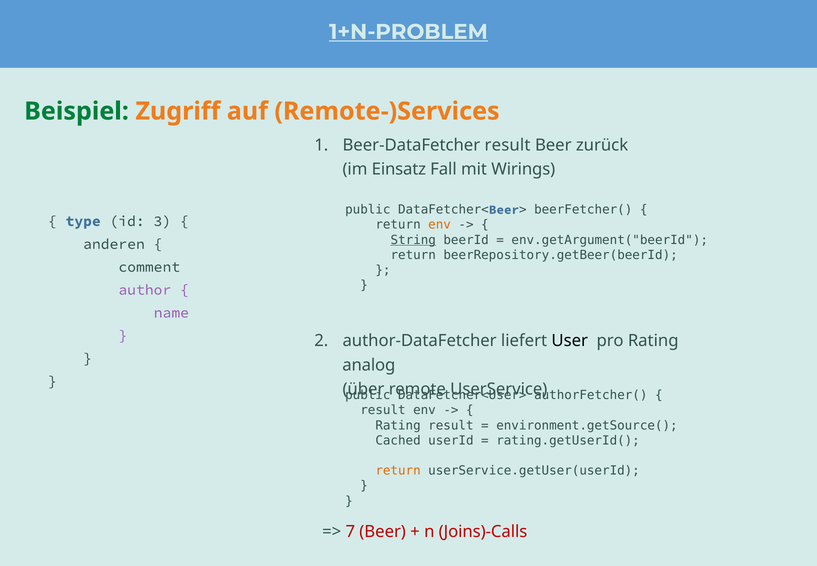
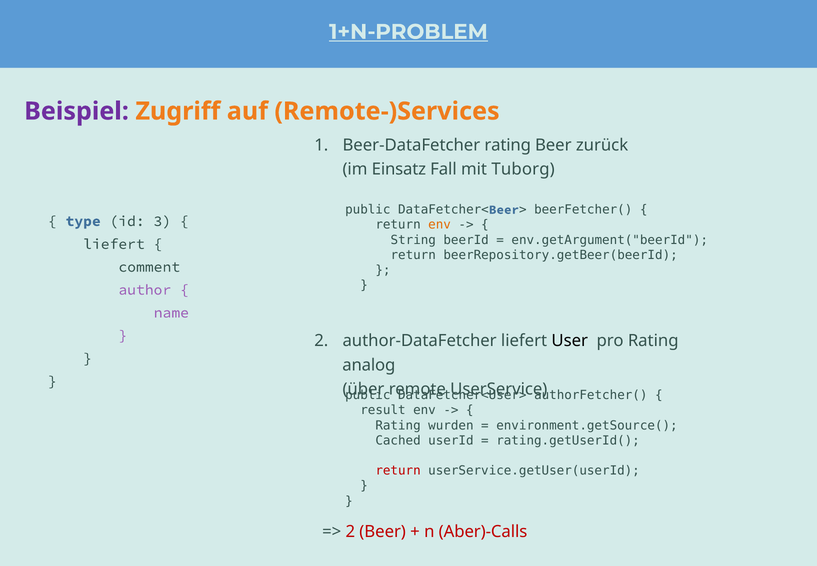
Beispiel colour: green -> purple (77, 111)
Beer-DataFetcher result: result -> rating (508, 145)
Wirings: Wirings -> Tuborg (523, 169)
String underline: present -> none (413, 240)
anderen: anderen -> liefert (114, 244)
Rating result: result -> wurden (451, 425)
return colour: orange -> red (398, 470)
7: 7 -> 2 (350, 531)
Joins)-Calls: Joins)-Calls -> Aber)-Calls (483, 531)
